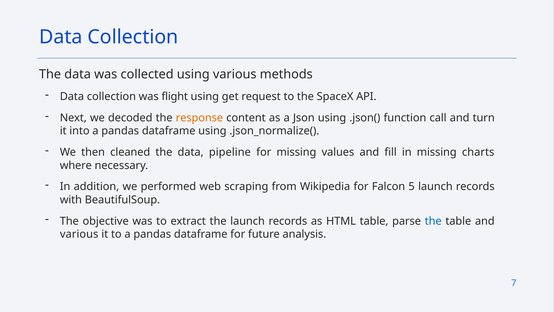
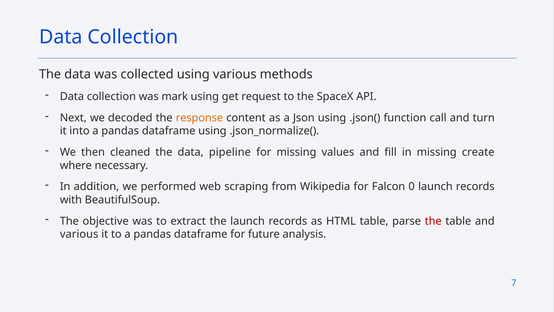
flight: flight -> mark (175, 96)
charts: charts -> create (478, 152)
5: 5 -> 0 (412, 186)
the colour: blue -> red (433, 221)
